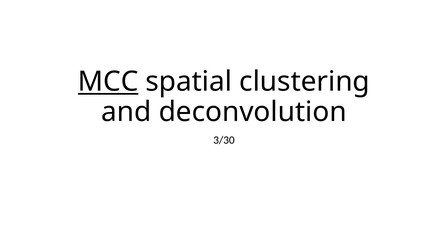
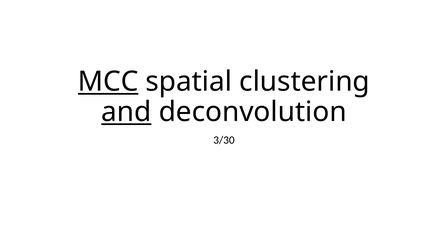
and underline: none -> present (126, 112)
